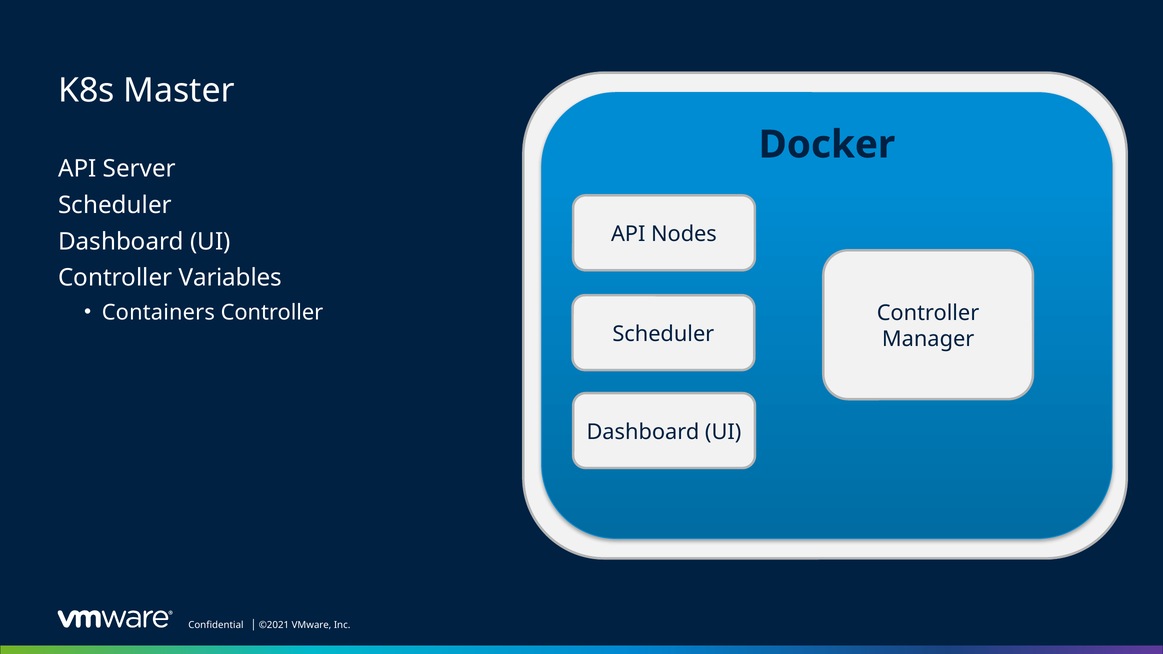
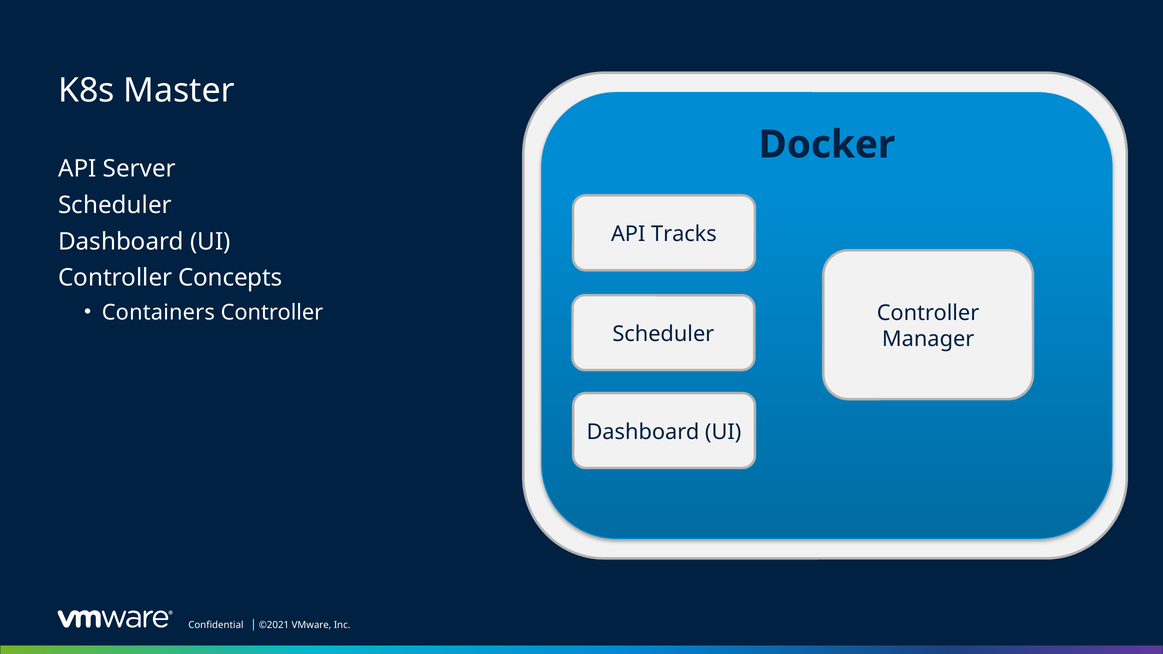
Nodes: Nodes -> Tracks (684, 234)
Variables: Variables -> Concepts (230, 278)
